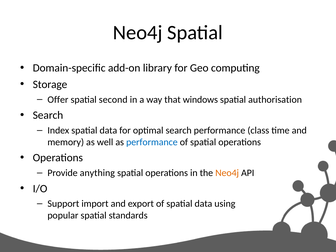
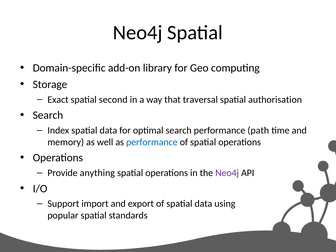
Offer: Offer -> Exact (58, 100)
windows: windows -> traversal (200, 100)
class: class -> path (258, 130)
Neo4j colour: orange -> purple (227, 173)
